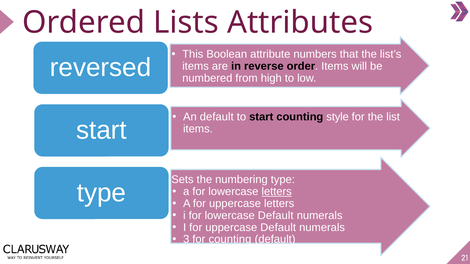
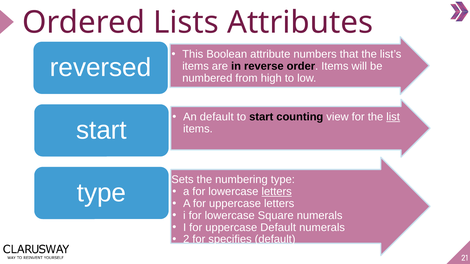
style: style -> view (338, 117)
list underline: none -> present (393, 117)
lowercase Default: Default -> Square (276, 216)
3: 3 -> 2 (186, 240)
for counting: counting -> specifies (230, 240)
